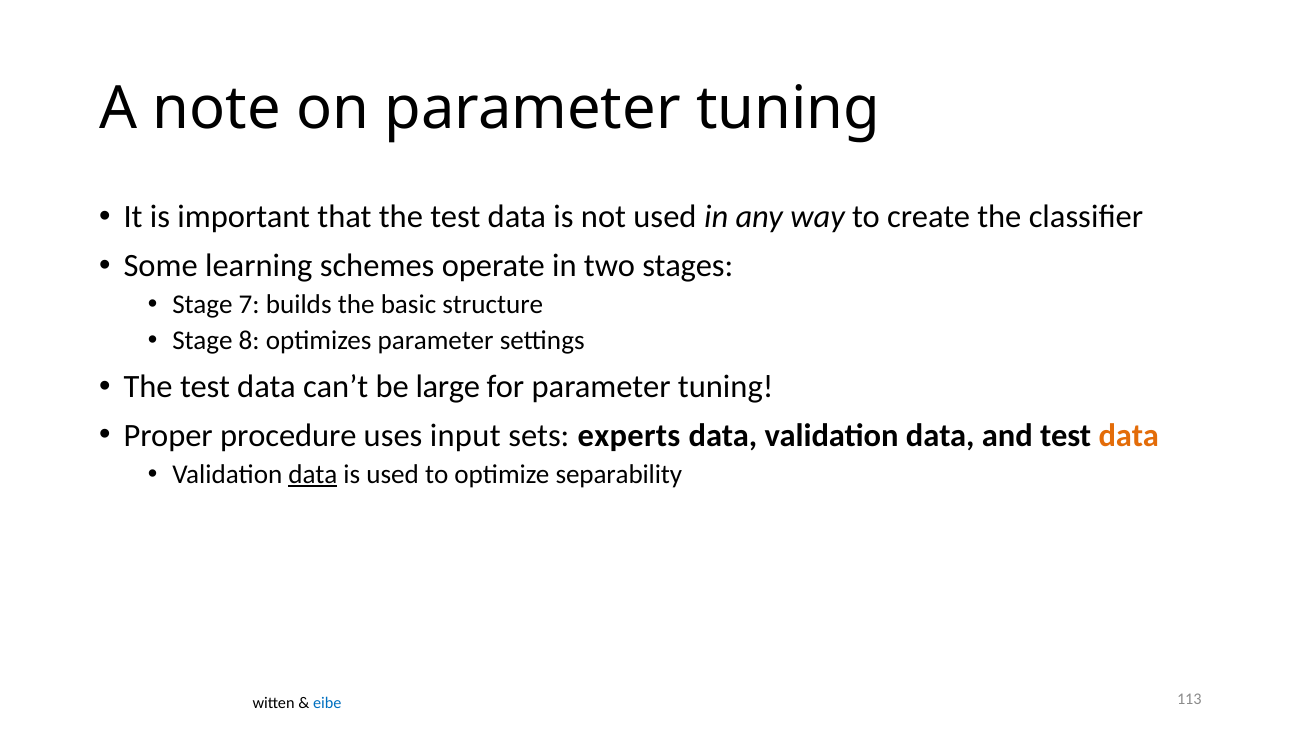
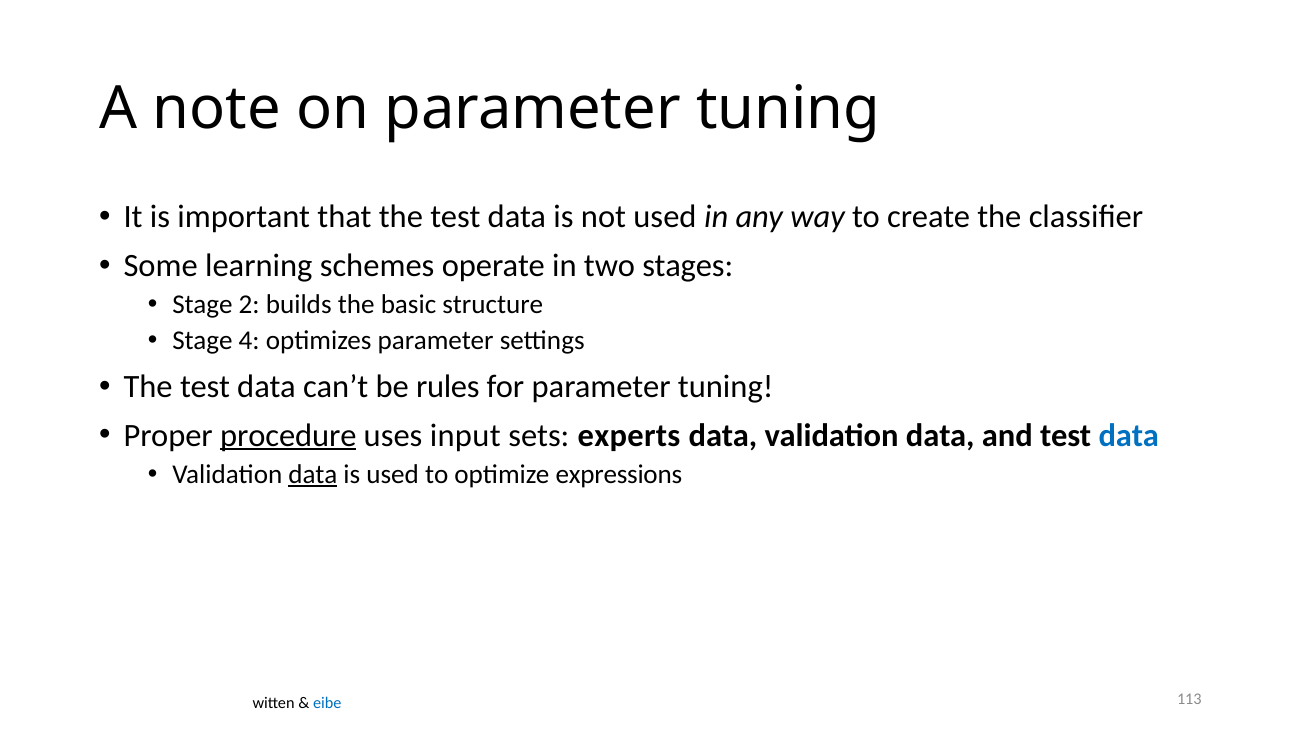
7: 7 -> 2 (249, 305)
8: 8 -> 4 (249, 341)
large: large -> rules (448, 386)
procedure underline: none -> present (288, 435)
data colour: orange -> blue (1129, 435)
separability: separability -> expressions (619, 474)
